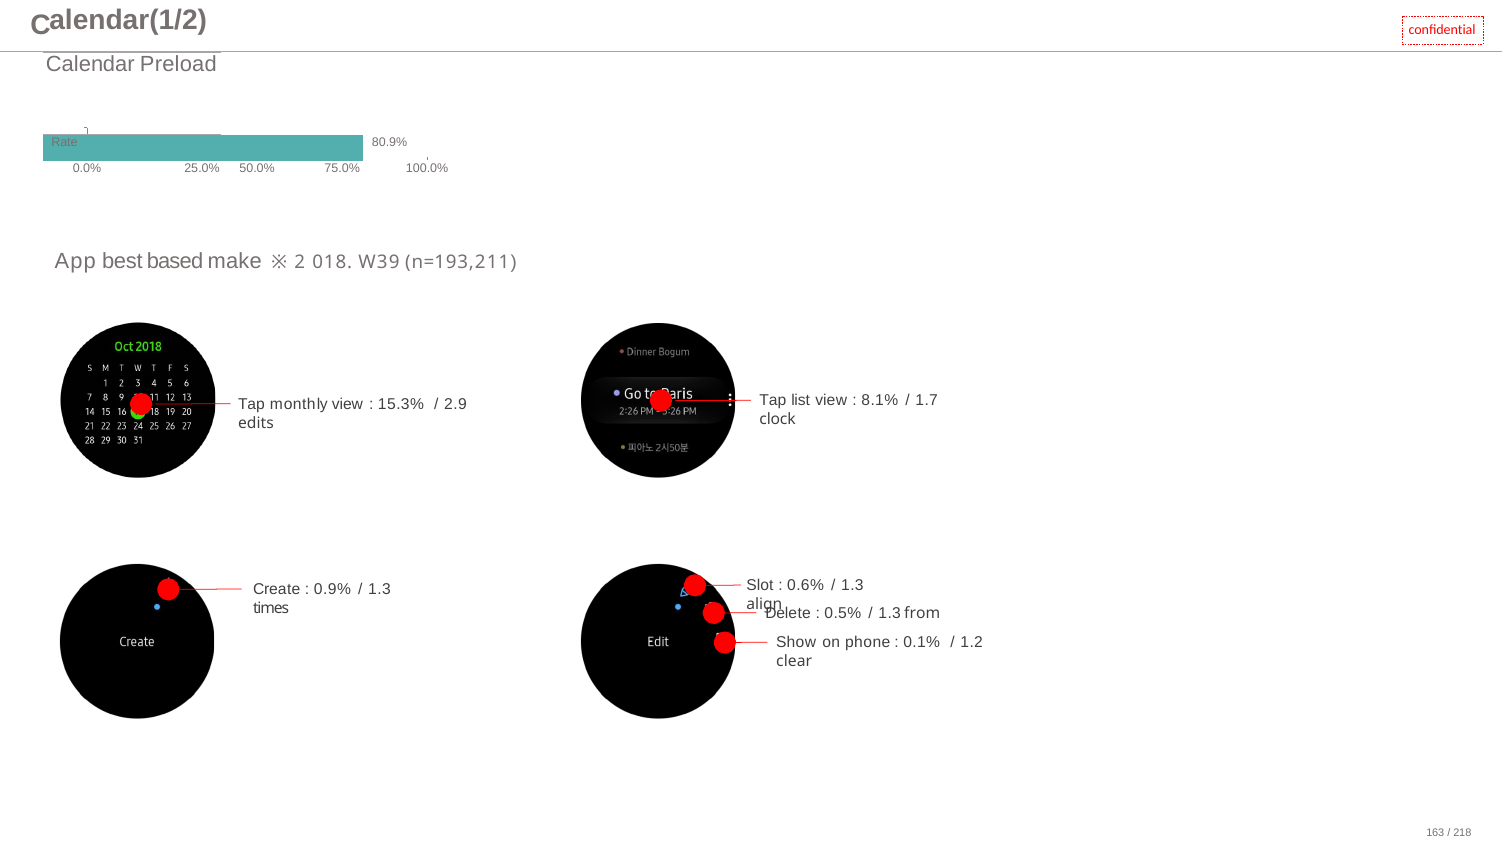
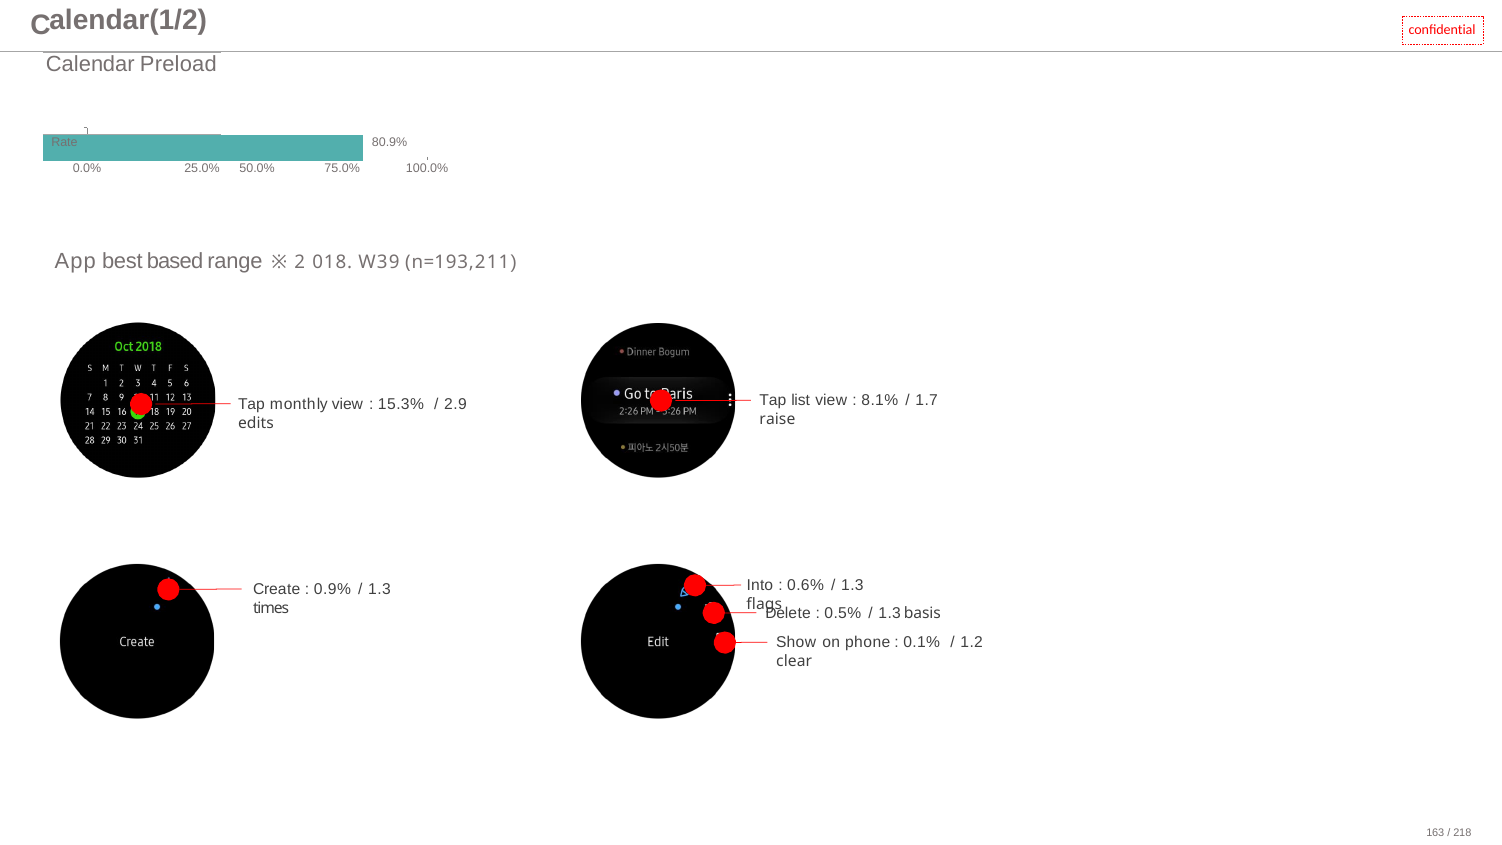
make: make -> range (235, 261)
clock: clock -> raise (777, 419)
Slot: Slot -> Into (760, 585)
align: align -> flags (764, 604)
from: from -> basis (922, 613)
